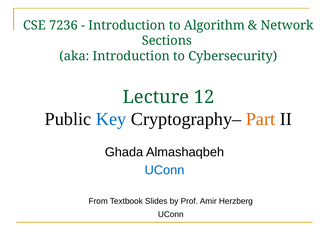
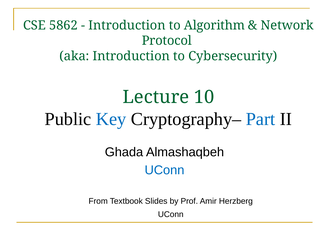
7236: 7236 -> 5862 (63, 25)
Sections: Sections -> Protocol (167, 41)
12: 12 -> 10 (204, 97)
Part colour: orange -> blue (260, 119)
